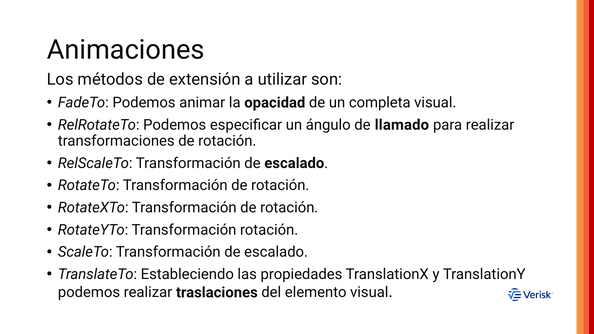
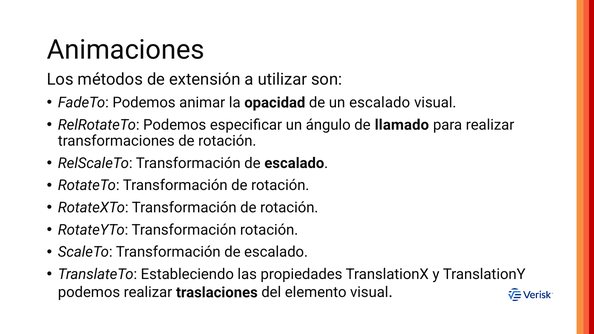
un completa: completa -> escalado (380, 103)
